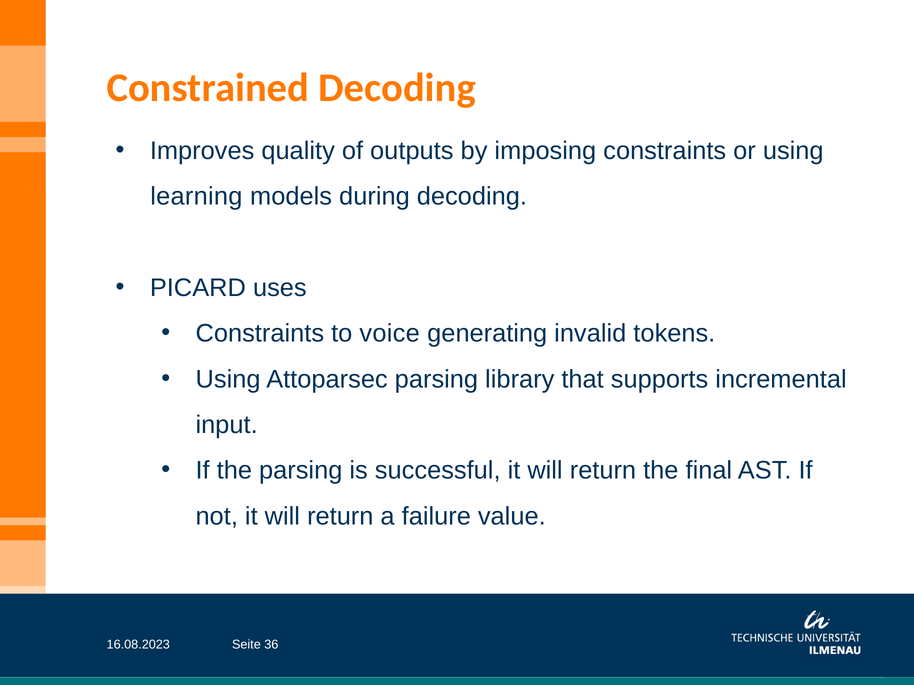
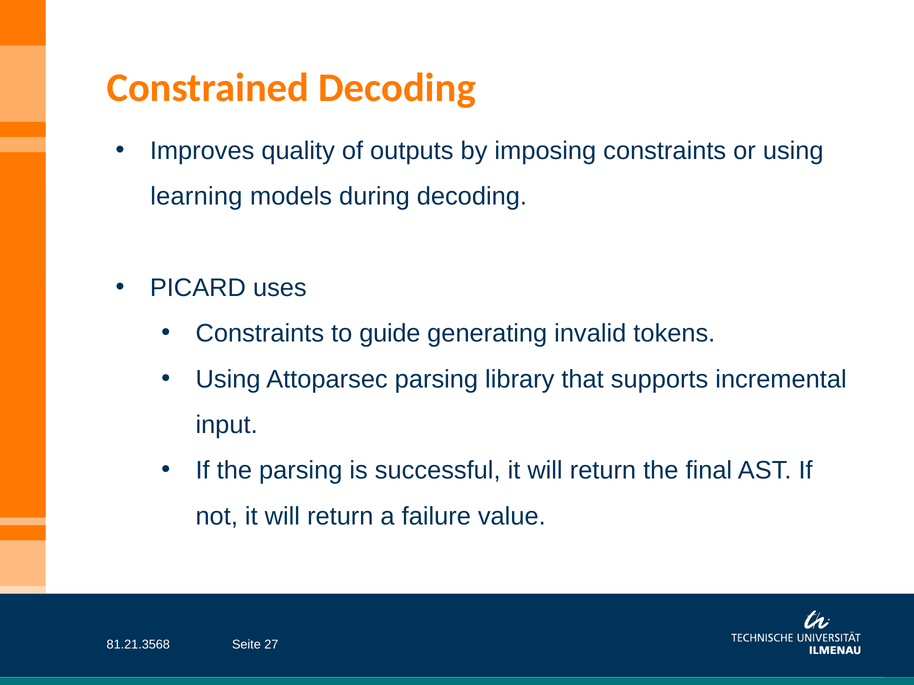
voice: voice -> guide (390, 334)
16.08.2023: 16.08.2023 -> 81.21.3568 (138, 645)
36: 36 -> 27 (271, 645)
